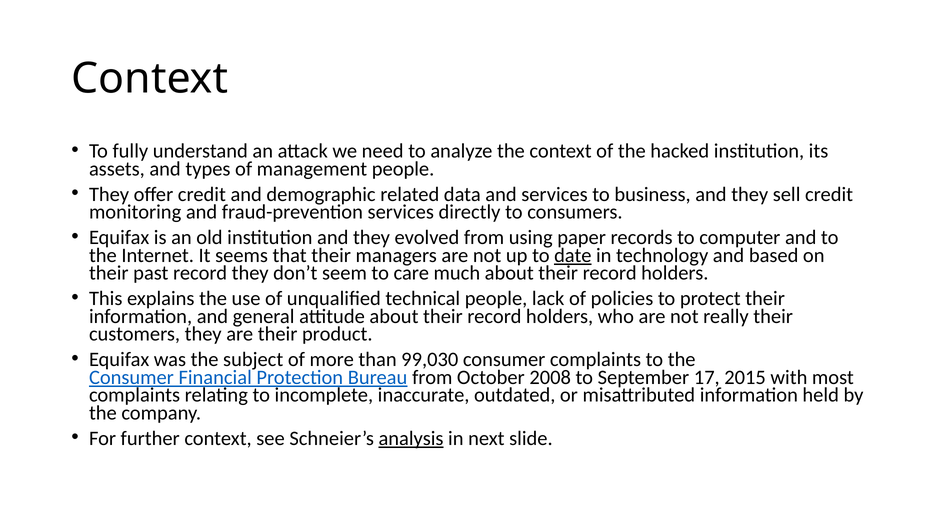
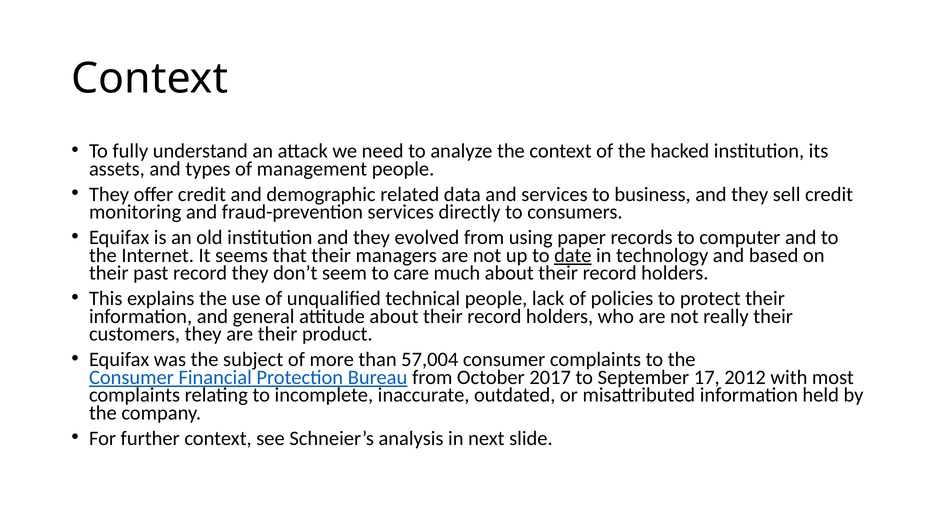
99,030: 99,030 -> 57,004 (430, 359)
2008: 2008 -> 2017 (550, 377)
2015: 2015 -> 2012 (745, 377)
analysis underline: present -> none (411, 438)
